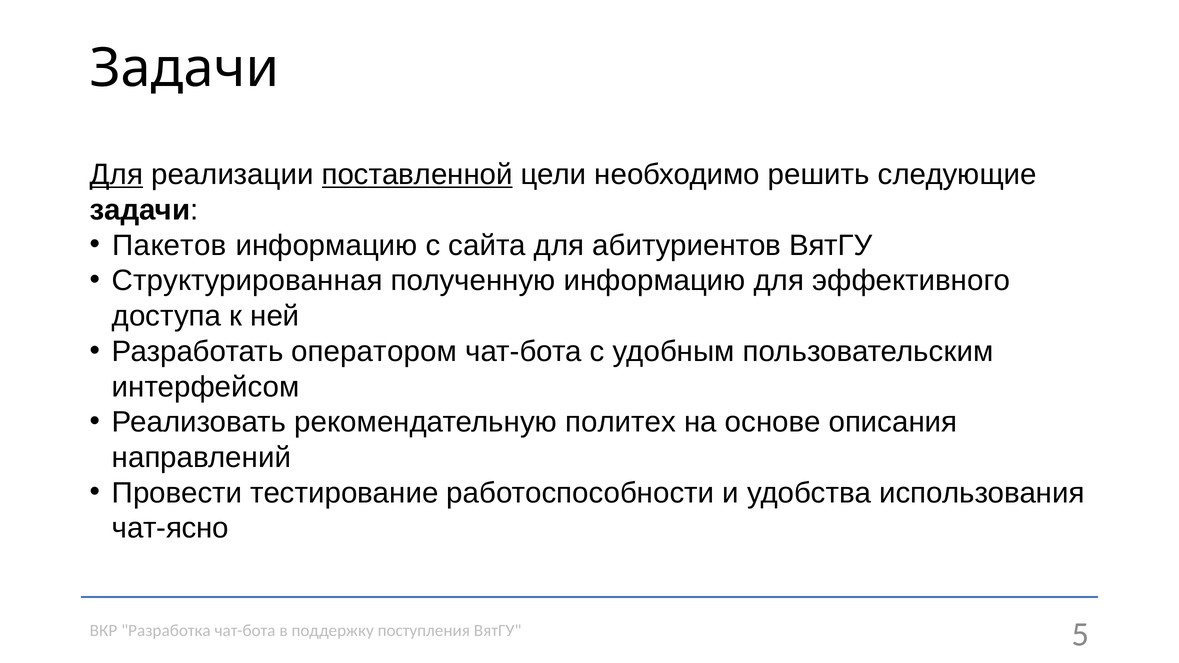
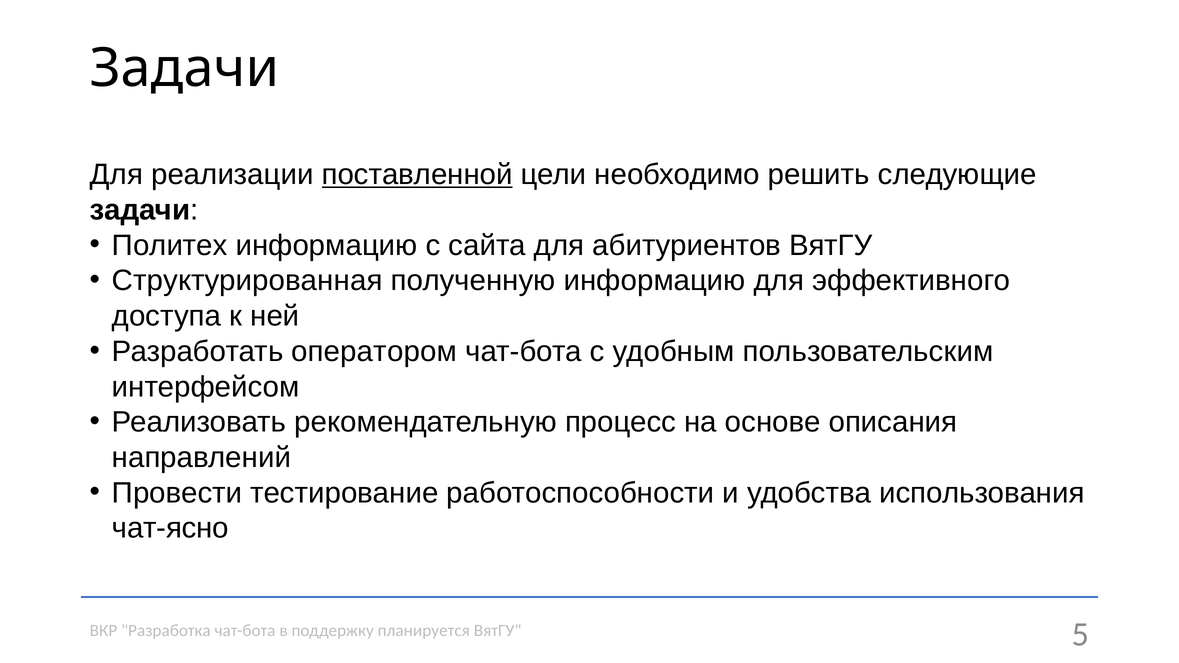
Для underline: present -> none (116, 175)
Пакетов: Пакетов -> Политех (170, 245)
политех: политех -> процесс (621, 422)
поступления: поступления -> планируется (424, 631)
